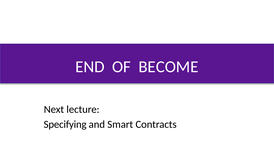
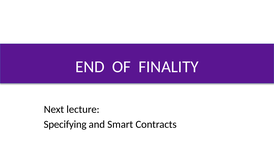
BECOME: BECOME -> FINALITY (168, 67)
